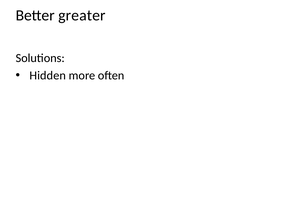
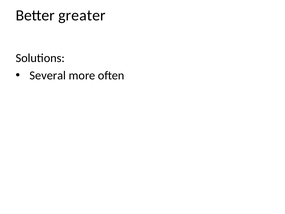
Hidden: Hidden -> Several (48, 75)
